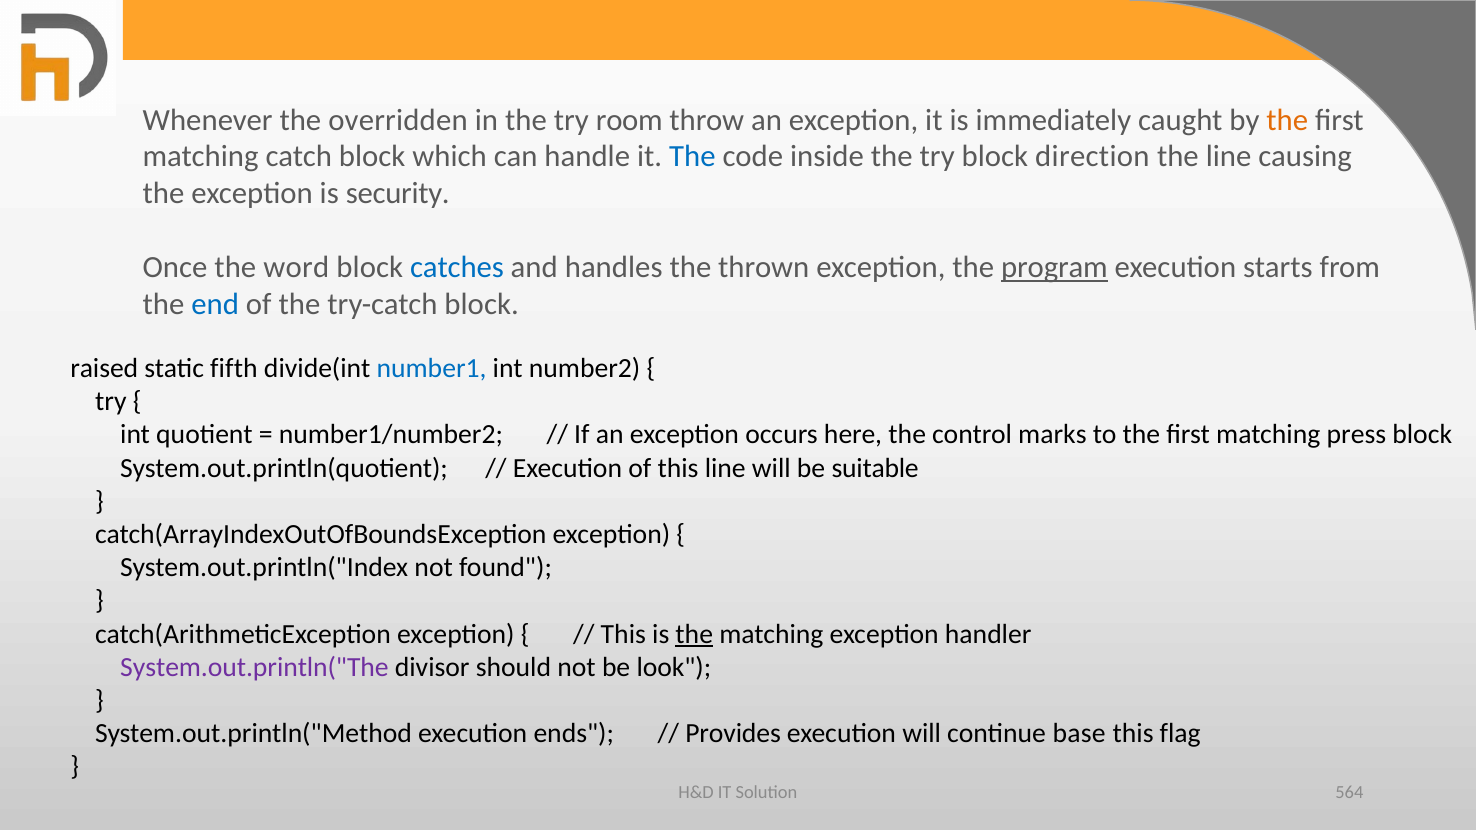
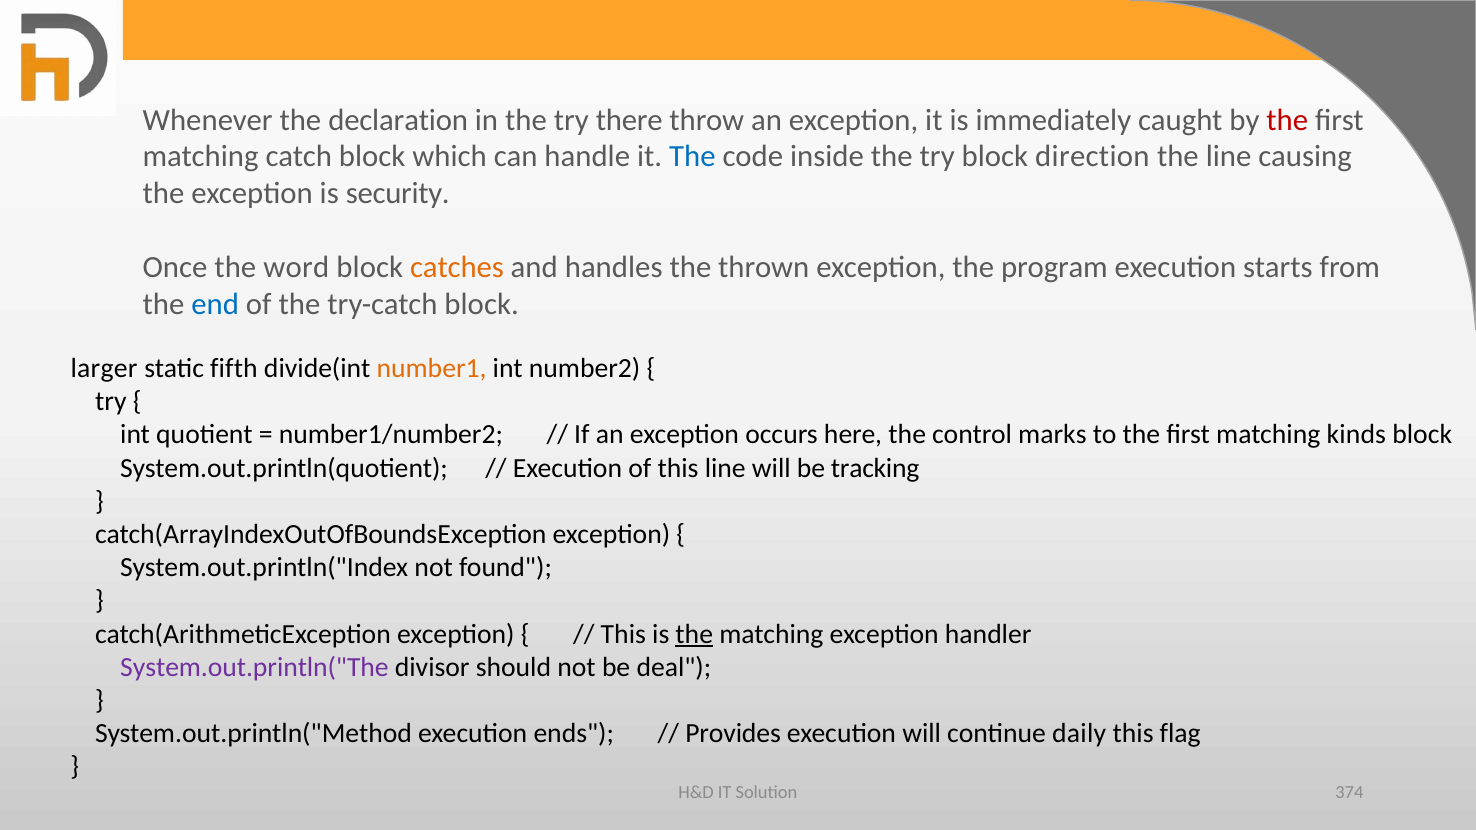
overridden: overridden -> declaration (398, 120)
room: room -> there (629, 120)
the colour: orange -> red (1287, 120)
catches colour: blue -> orange (457, 268)
program underline: present -> none (1054, 268)
raised: raised -> larger (104, 368)
number1 colour: blue -> orange (432, 368)
press: press -> kinds (1356, 435)
suitable: suitable -> tracking (875, 468)
look: look -> deal (674, 667)
base: base -> daily (1079, 734)
564: 564 -> 374 (1349, 793)
